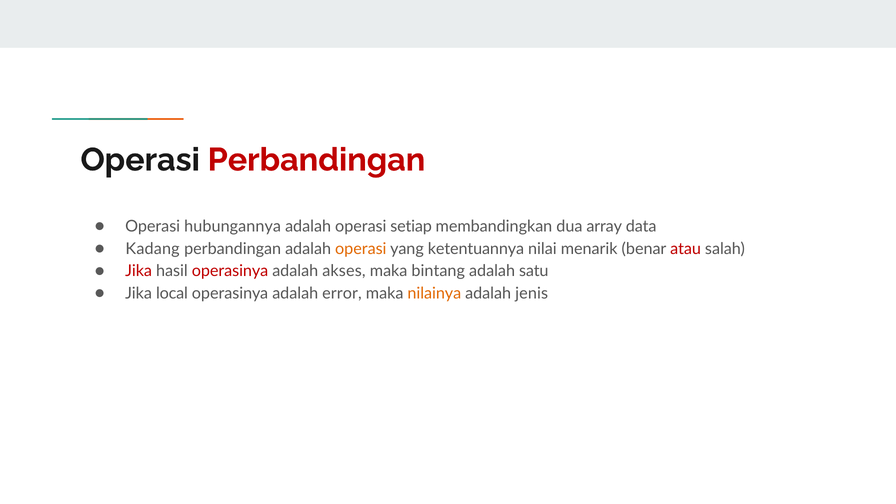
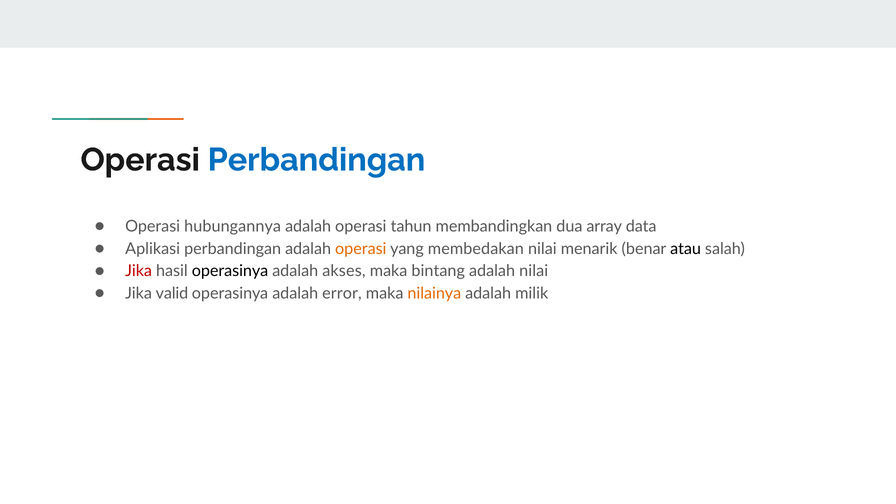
Perbandingan colour: red -> blue (316, 160)
setiap: setiap -> tahun (411, 226)
Kadang: Kadang -> Aplikasi (153, 249)
ketentuannya: ketentuannya -> membedakan (476, 249)
atau colour: red -> black (686, 249)
operasinya colour: red -> black (230, 271)
adalah satu: satu -> nilai (534, 271)
local: local -> valid (172, 293)
jenis: jenis -> milik (532, 293)
